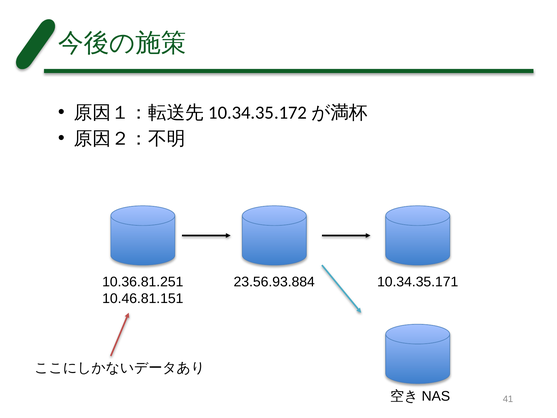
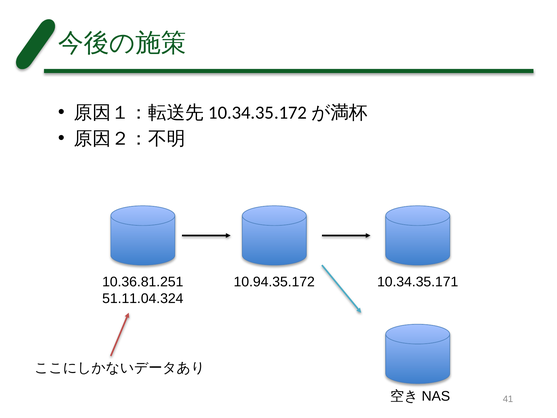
23.56.93.884: 23.56.93.884 -> 10.94.35.172 (274, 282)
10.46.81.151: 10.46.81.151 -> 51.11.04.324 (143, 298)
